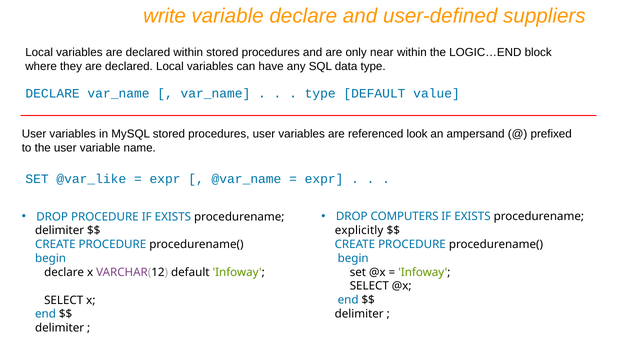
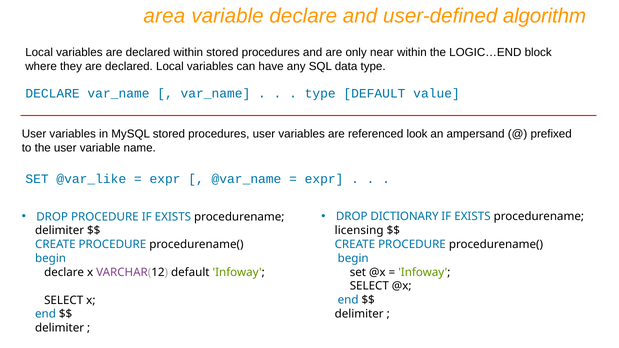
write: write -> area (164, 16)
suppliers: suppliers -> algorithm (544, 16)
COMPUTERS: COMPUTERS -> DICTIONARY (405, 217)
explicitly: explicitly -> licensing (359, 231)
